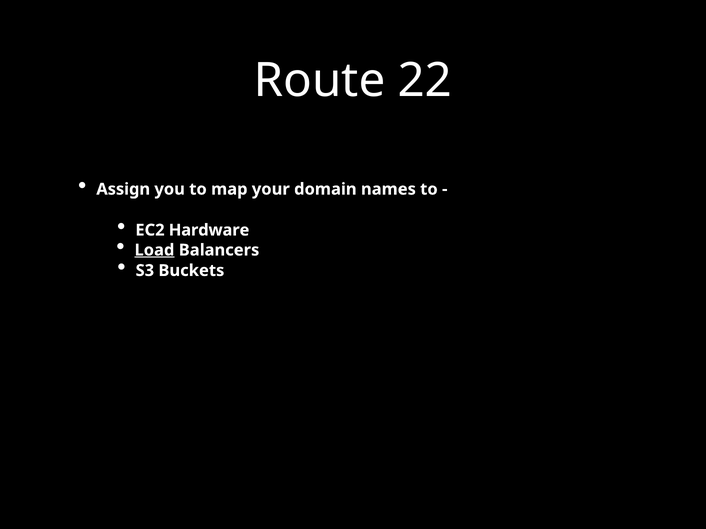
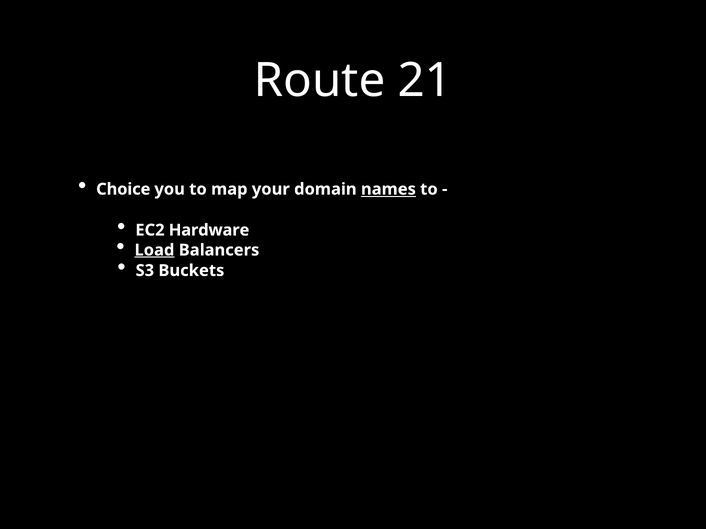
22: 22 -> 21 (425, 81)
Assign: Assign -> Choice (123, 189)
names underline: none -> present (388, 189)
